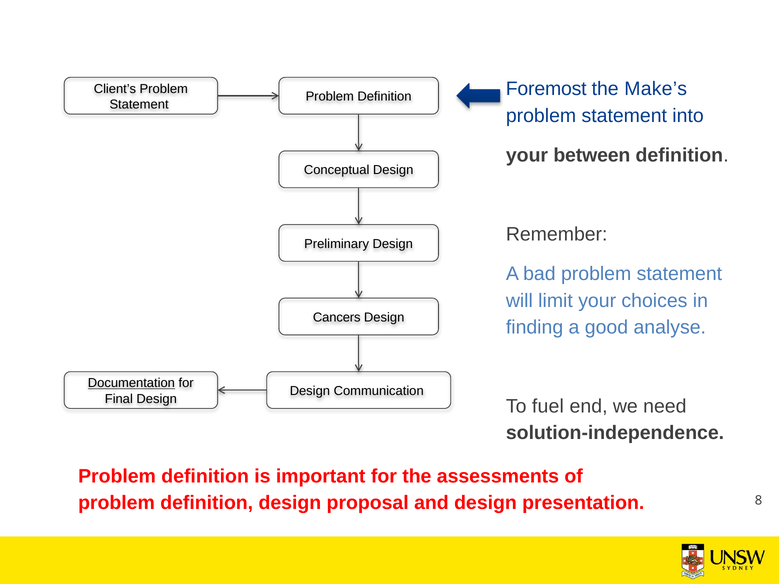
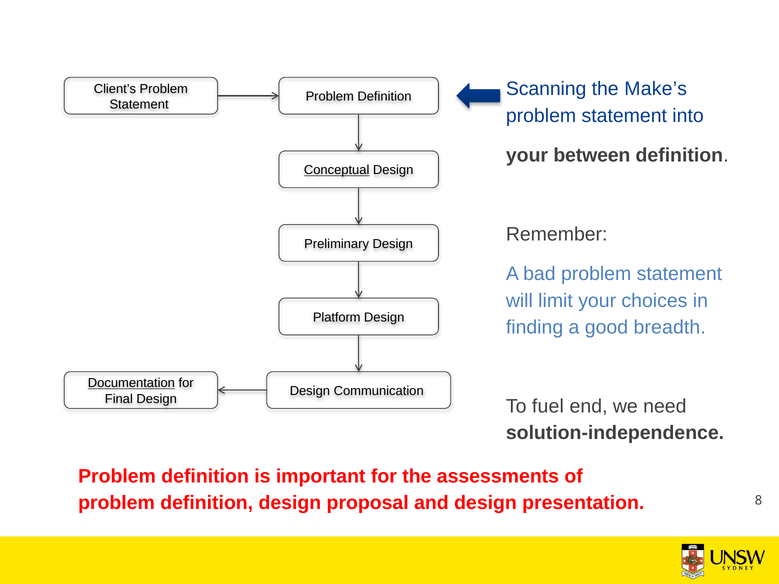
Foremost: Foremost -> Scanning (546, 89)
Conceptual underline: none -> present (337, 170)
Cancers: Cancers -> Platform (337, 318)
analyse: analyse -> breadth (670, 327)
